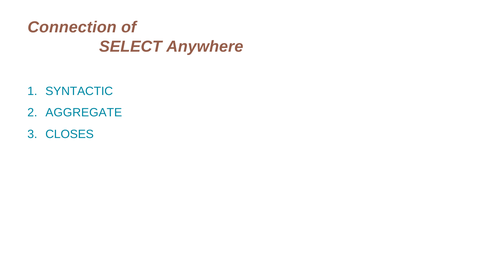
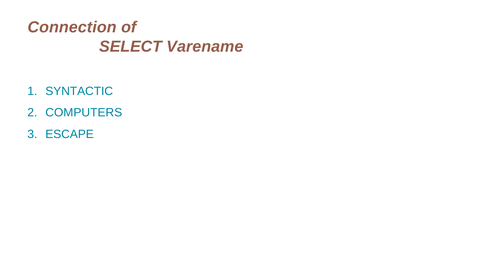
Anywhere: Anywhere -> Varename (205, 46)
AGGREGATE: AGGREGATE -> COMPUTERS (84, 113)
CLOSES: CLOSES -> ESCAPE (70, 134)
